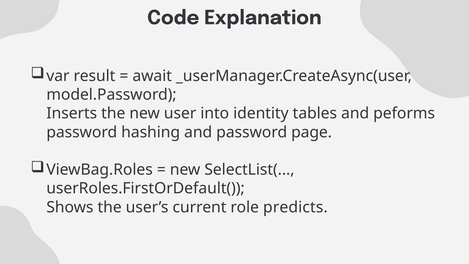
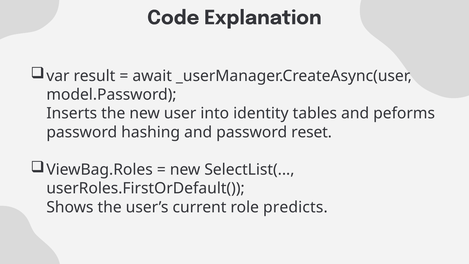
page: page -> reset (312, 132)
